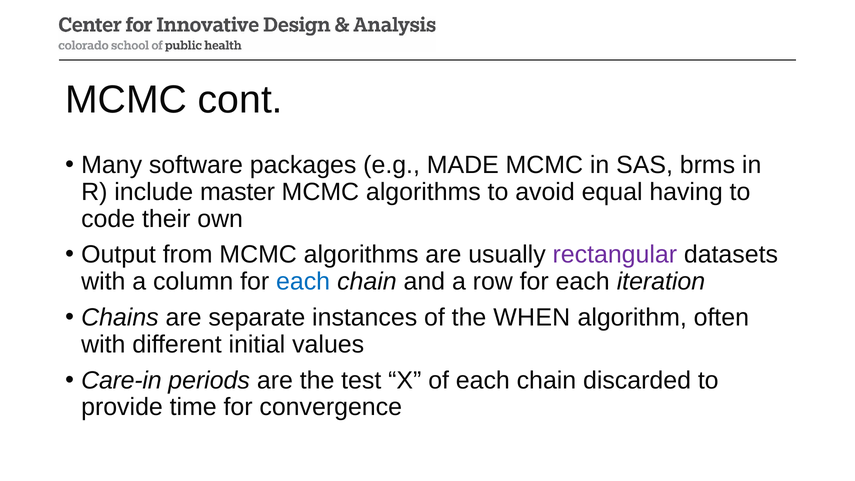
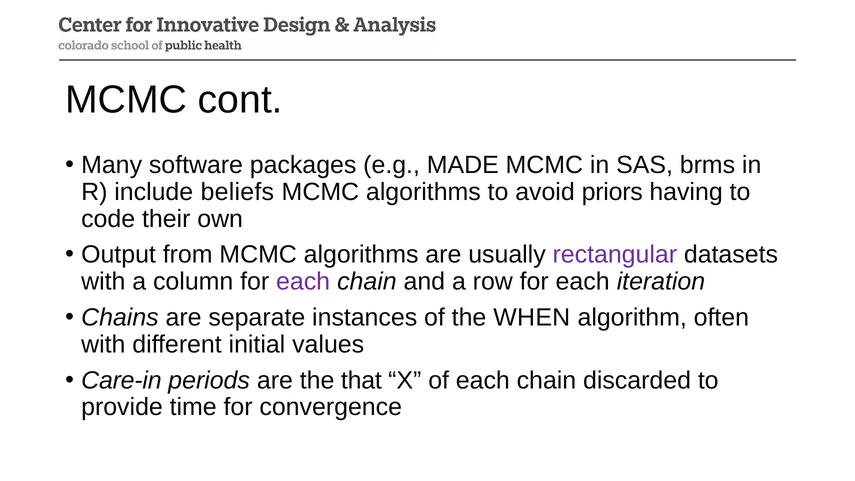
master: master -> beliefs (237, 192)
equal: equal -> priors (612, 192)
each colour: blue -> purple (303, 282)
test: test -> that (361, 380)
